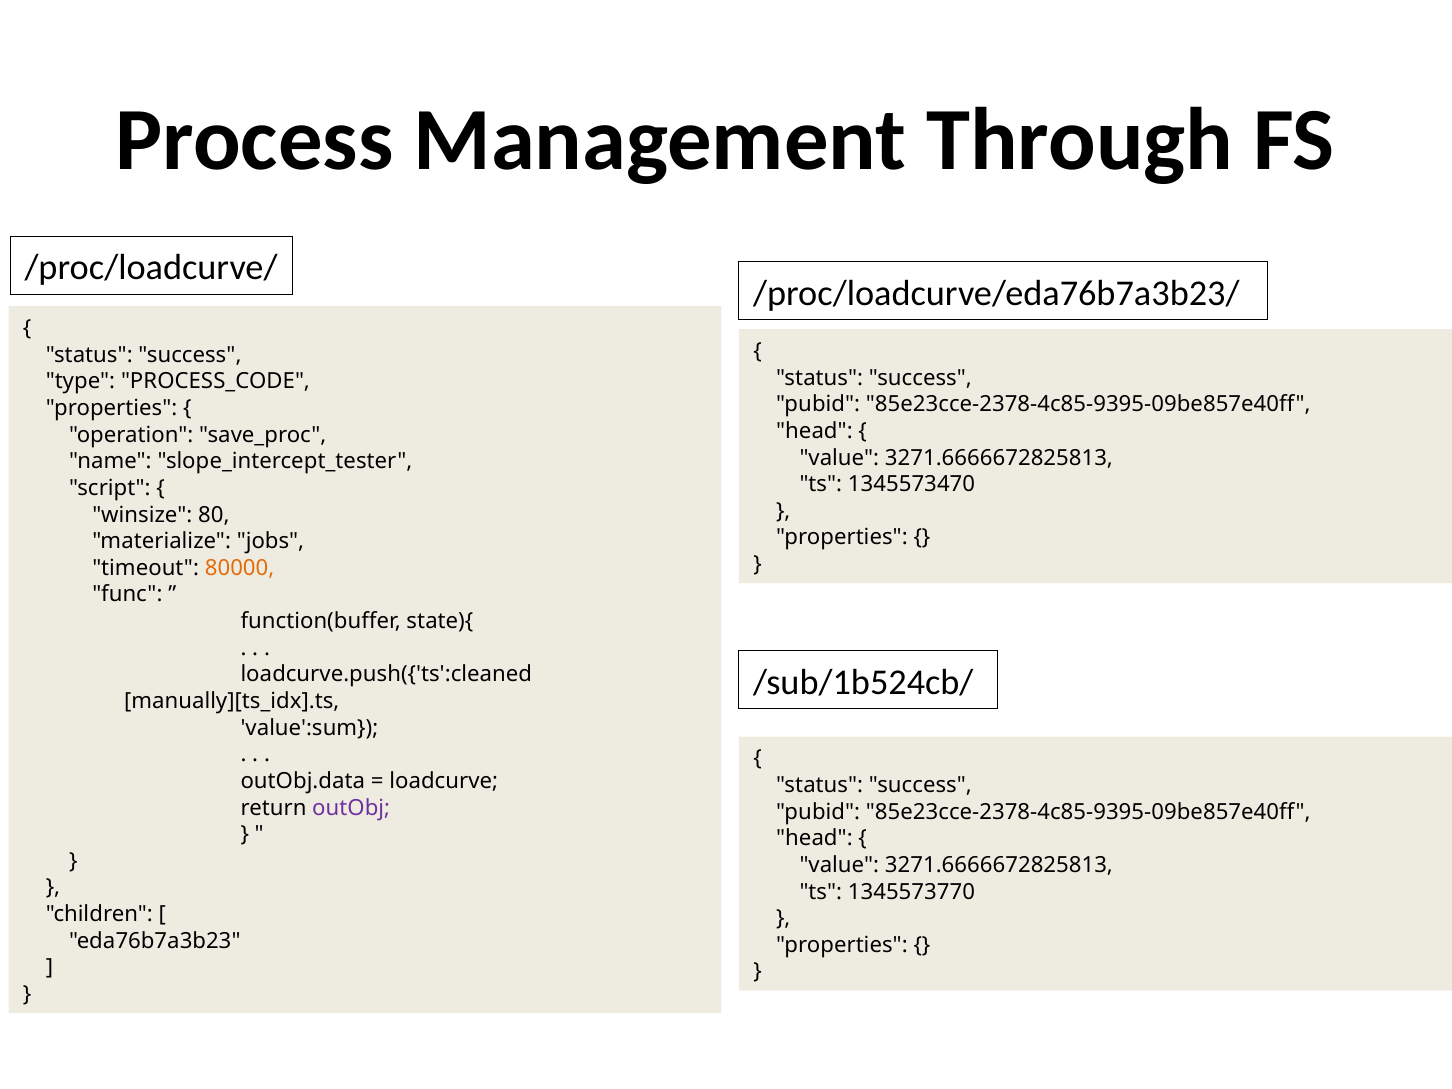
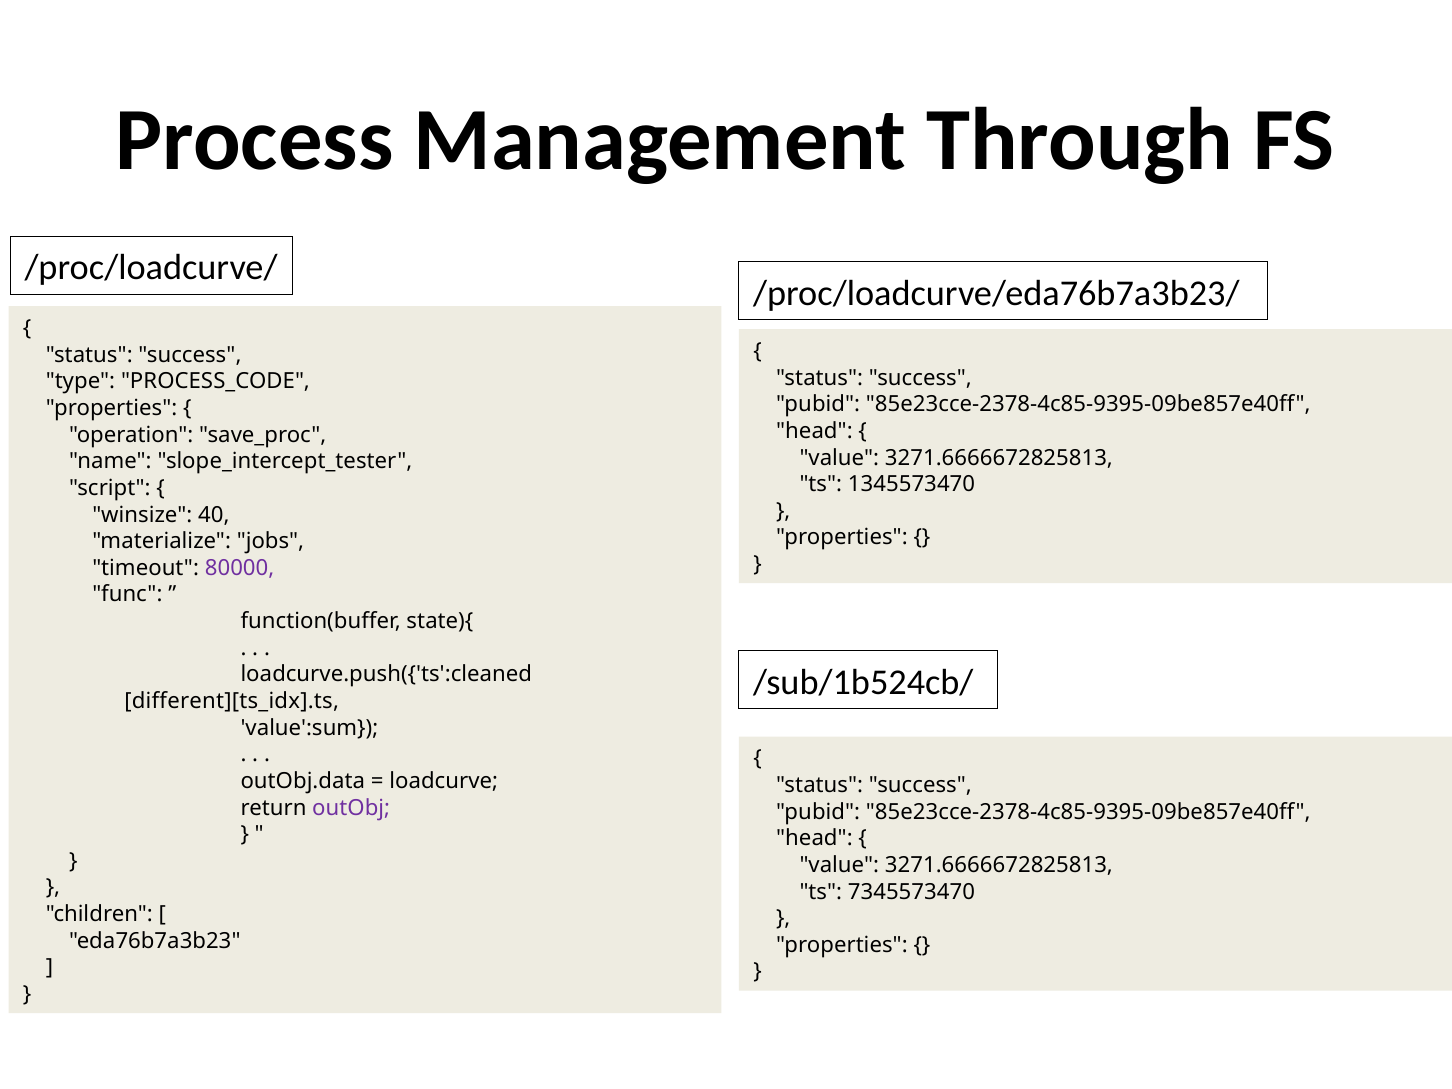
80: 80 -> 40 (214, 515)
80000 colour: orange -> purple (240, 568)
manually][ts_idx].ts: manually][ts_idx].ts -> different][ts_idx].ts (232, 701)
1345573770: 1345573770 -> 7345573470 (911, 892)
